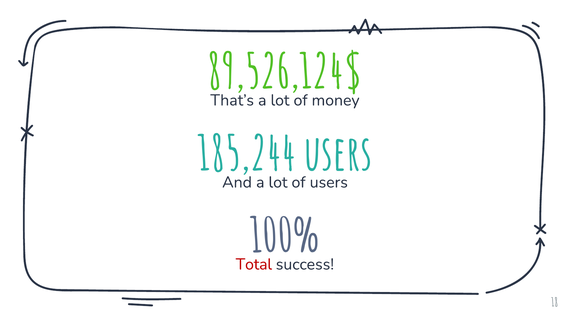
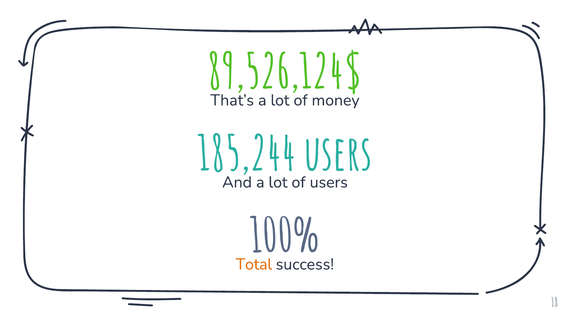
Total colour: red -> orange (254, 264)
